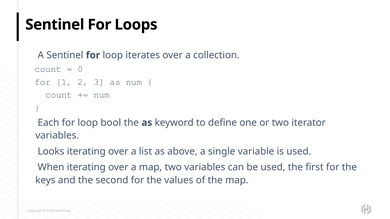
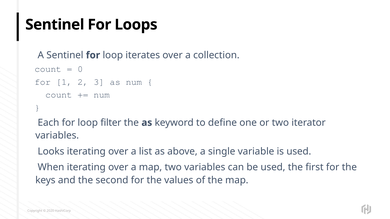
bool: bool -> filter (111, 123)
